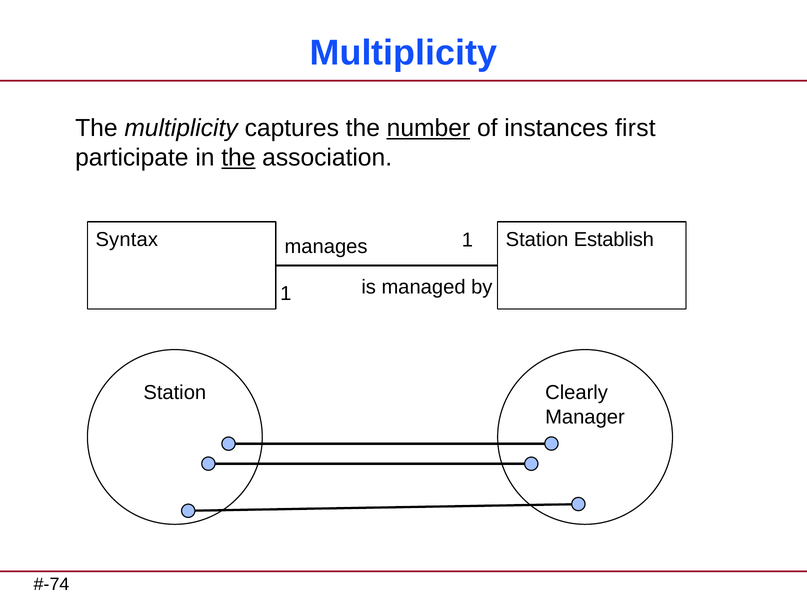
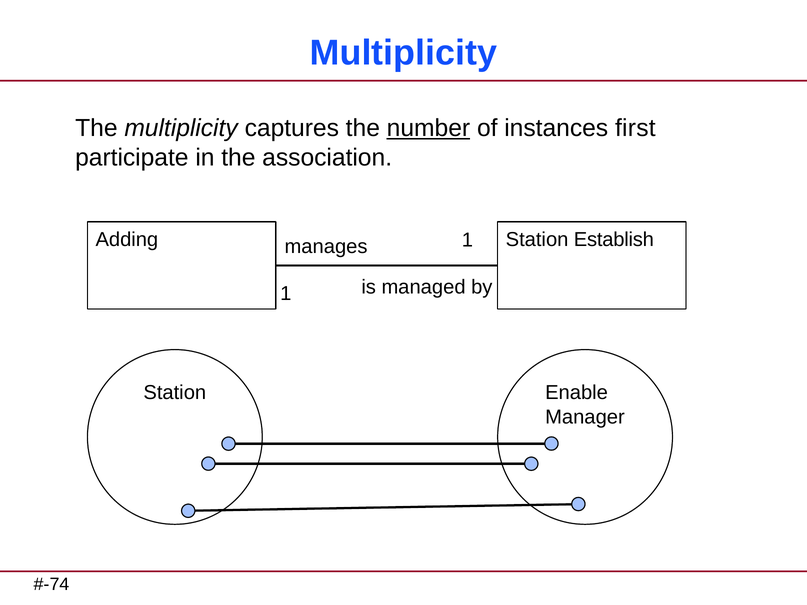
the underline: present -> none (238, 158)
Syntax: Syntax -> Adding (127, 239)
Clearly: Clearly -> Enable (577, 393)
